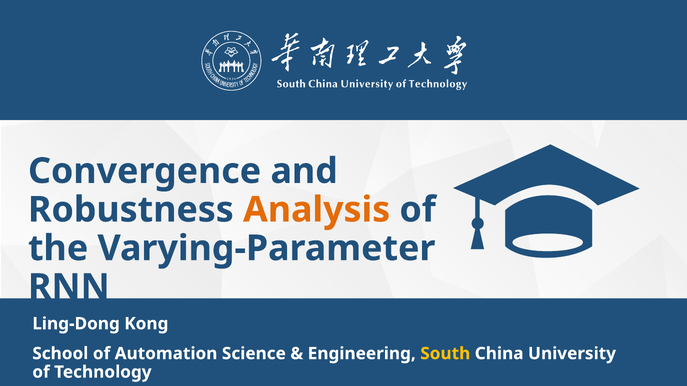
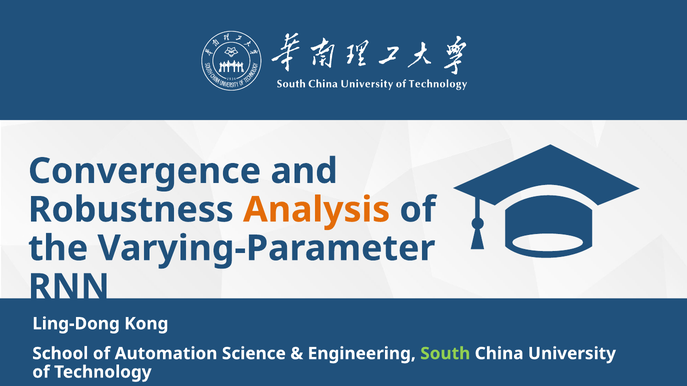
South colour: yellow -> light green (445, 354)
